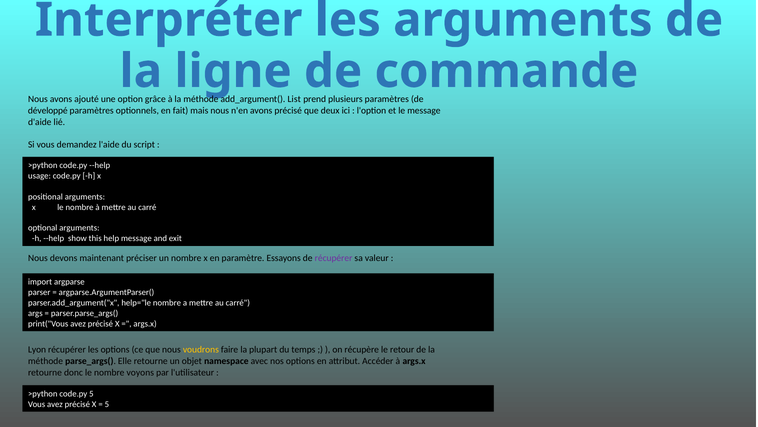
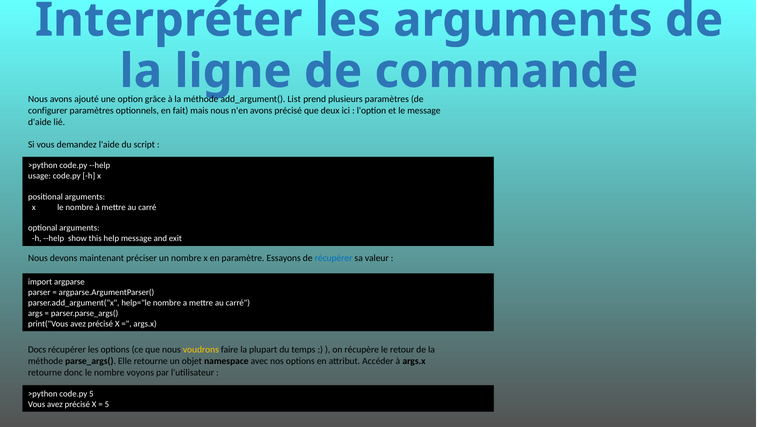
développé: développé -> configurer (48, 111)
récupérer colour: purple -> blue (334, 258)
Lyon: Lyon -> Docs (37, 349)
